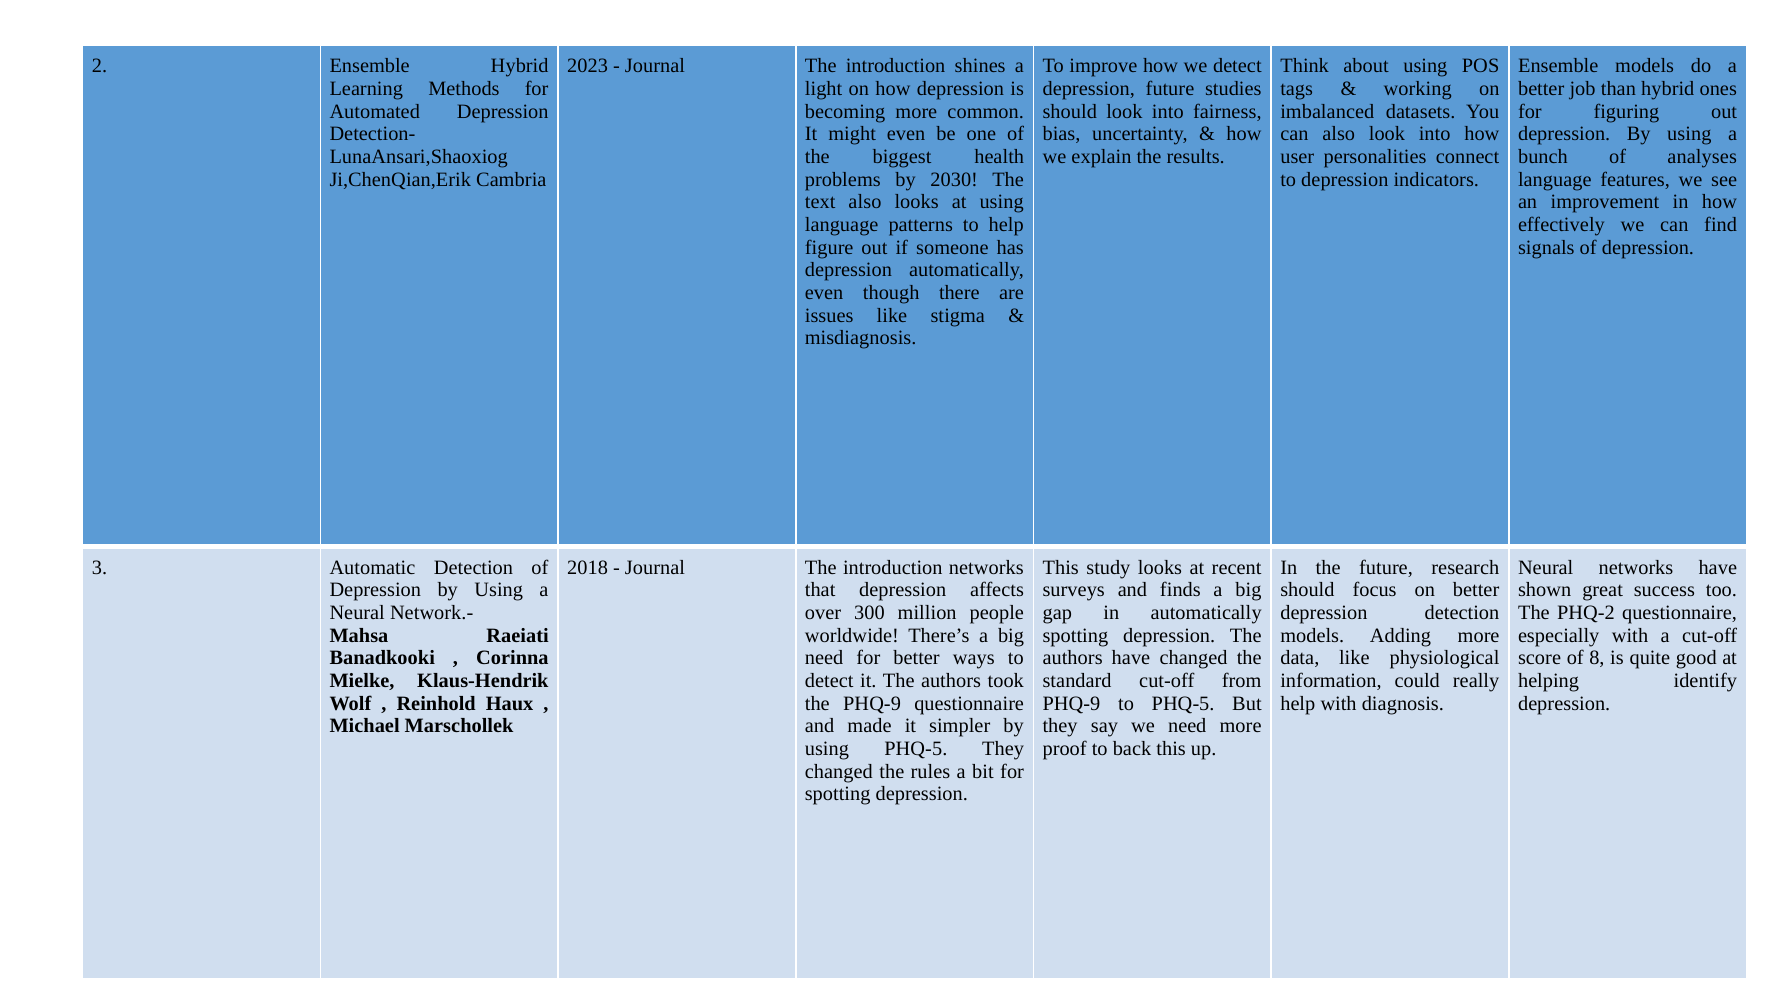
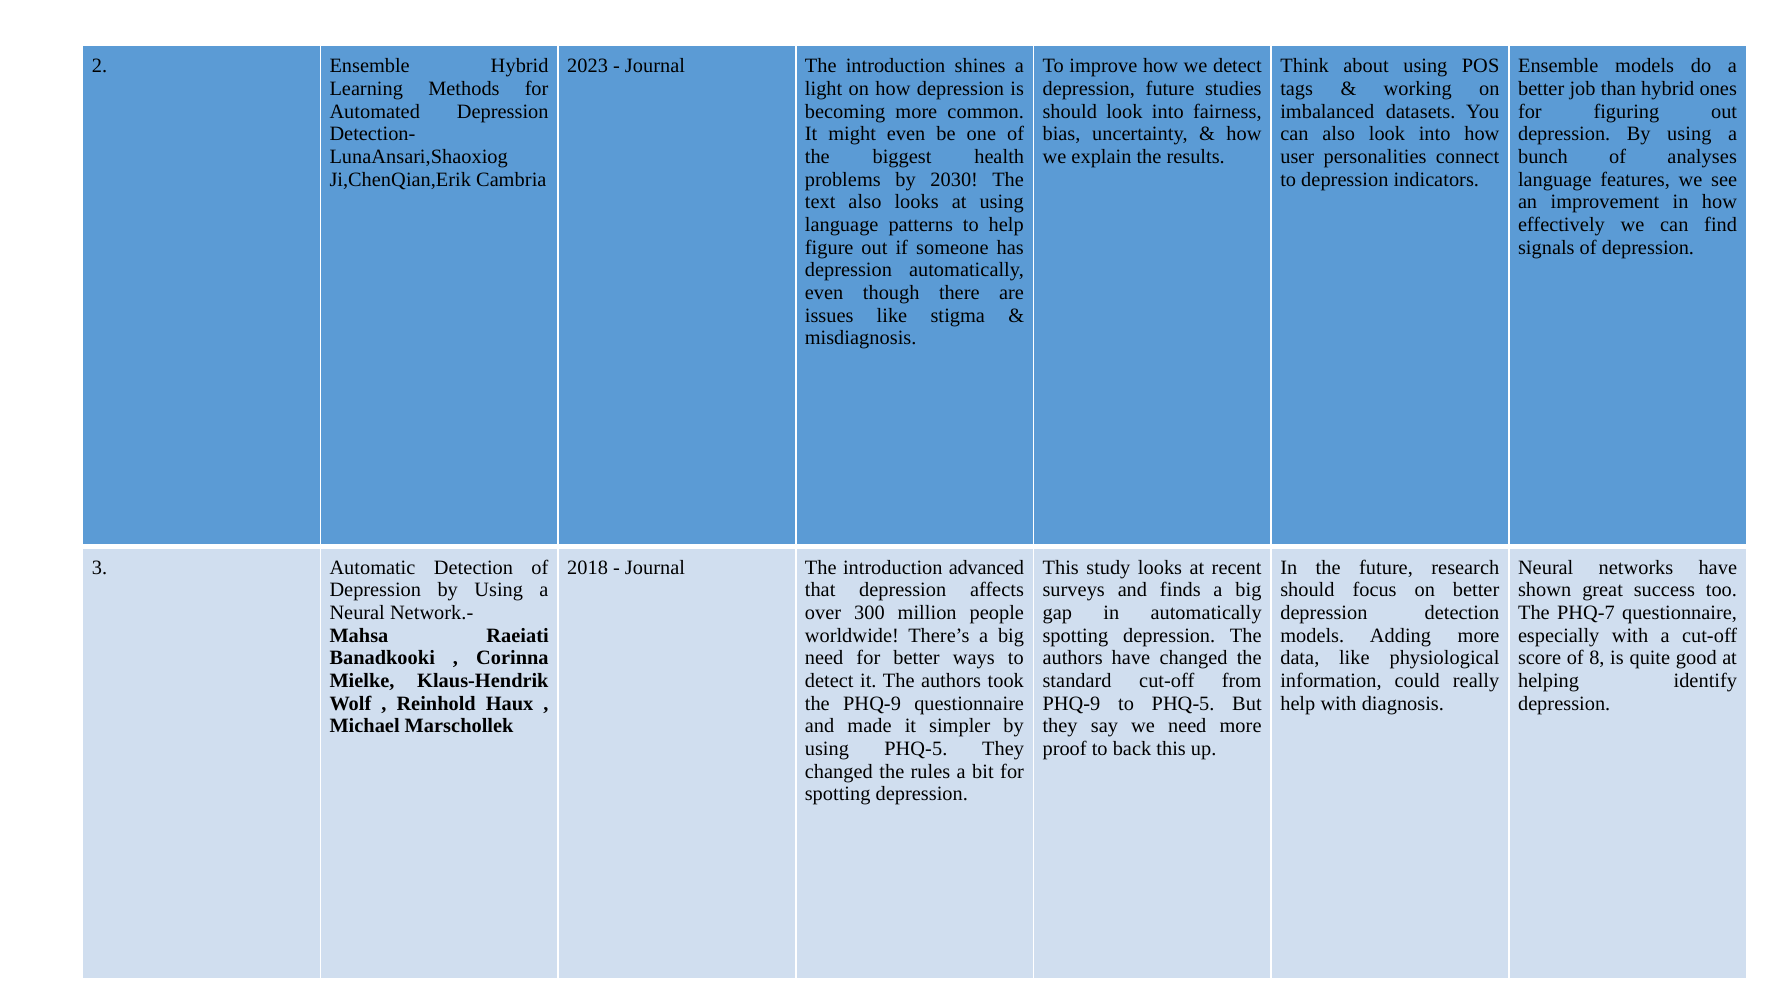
introduction networks: networks -> advanced (986, 567)
PHQ-2: PHQ-2 -> PHQ-7 (1586, 613)
